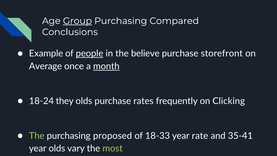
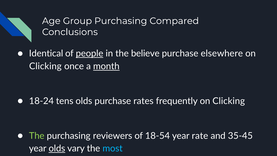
Group underline: present -> none (77, 21)
Example: Example -> Identical (46, 53)
storefront: storefront -> elsewhere (222, 53)
Average: Average -> Clicking (45, 66)
they: they -> tens (65, 101)
proposed: proposed -> reviewers (113, 136)
18-33: 18-33 -> 18-54 (157, 136)
35-41: 35-41 -> 35-45 (240, 136)
olds underline: none -> present (57, 148)
most colour: light green -> light blue (113, 148)
